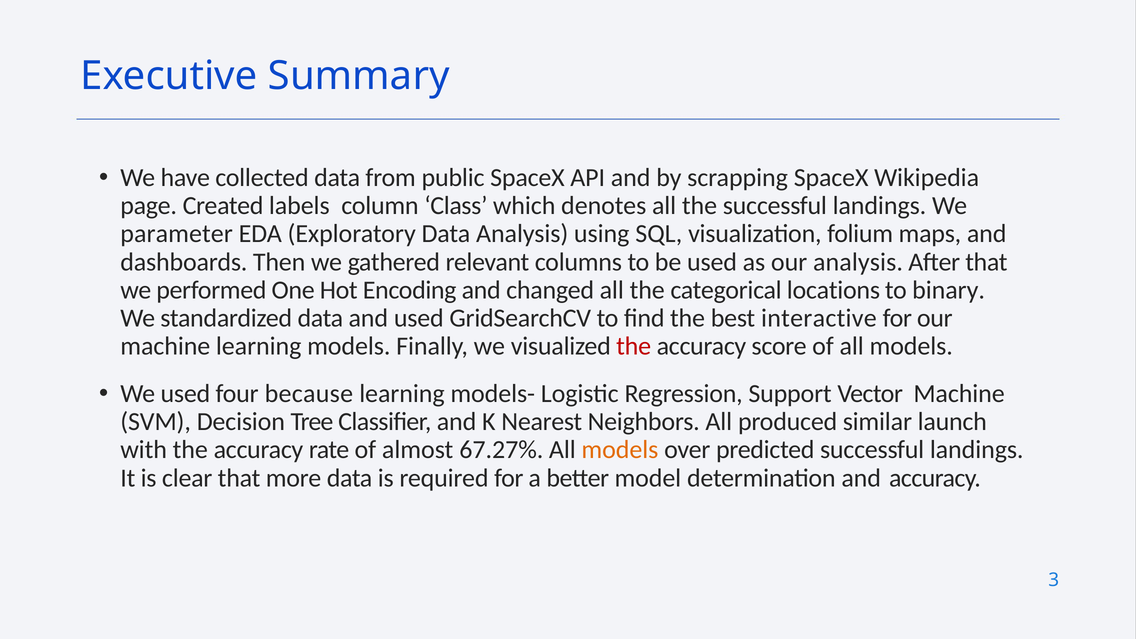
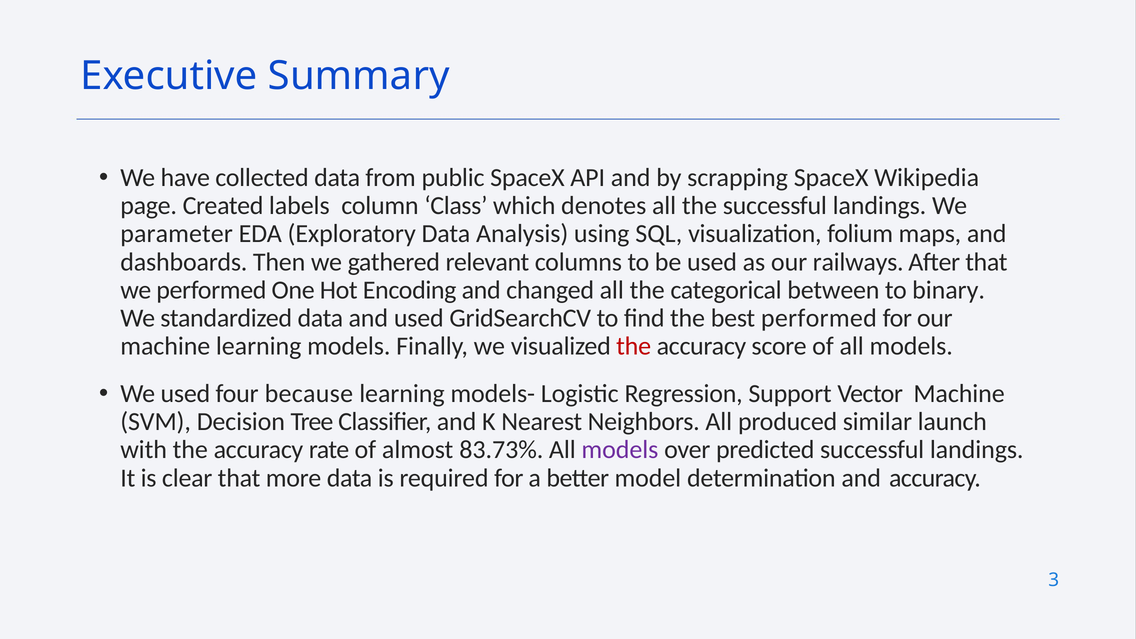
our analysis: analysis -> railways (858, 262)
locations: locations -> between (833, 290)
best interactive: interactive -> performed (819, 318)
67.27%: 67.27% -> 83.73% (501, 450)
models colour: orange -> purple (620, 450)
